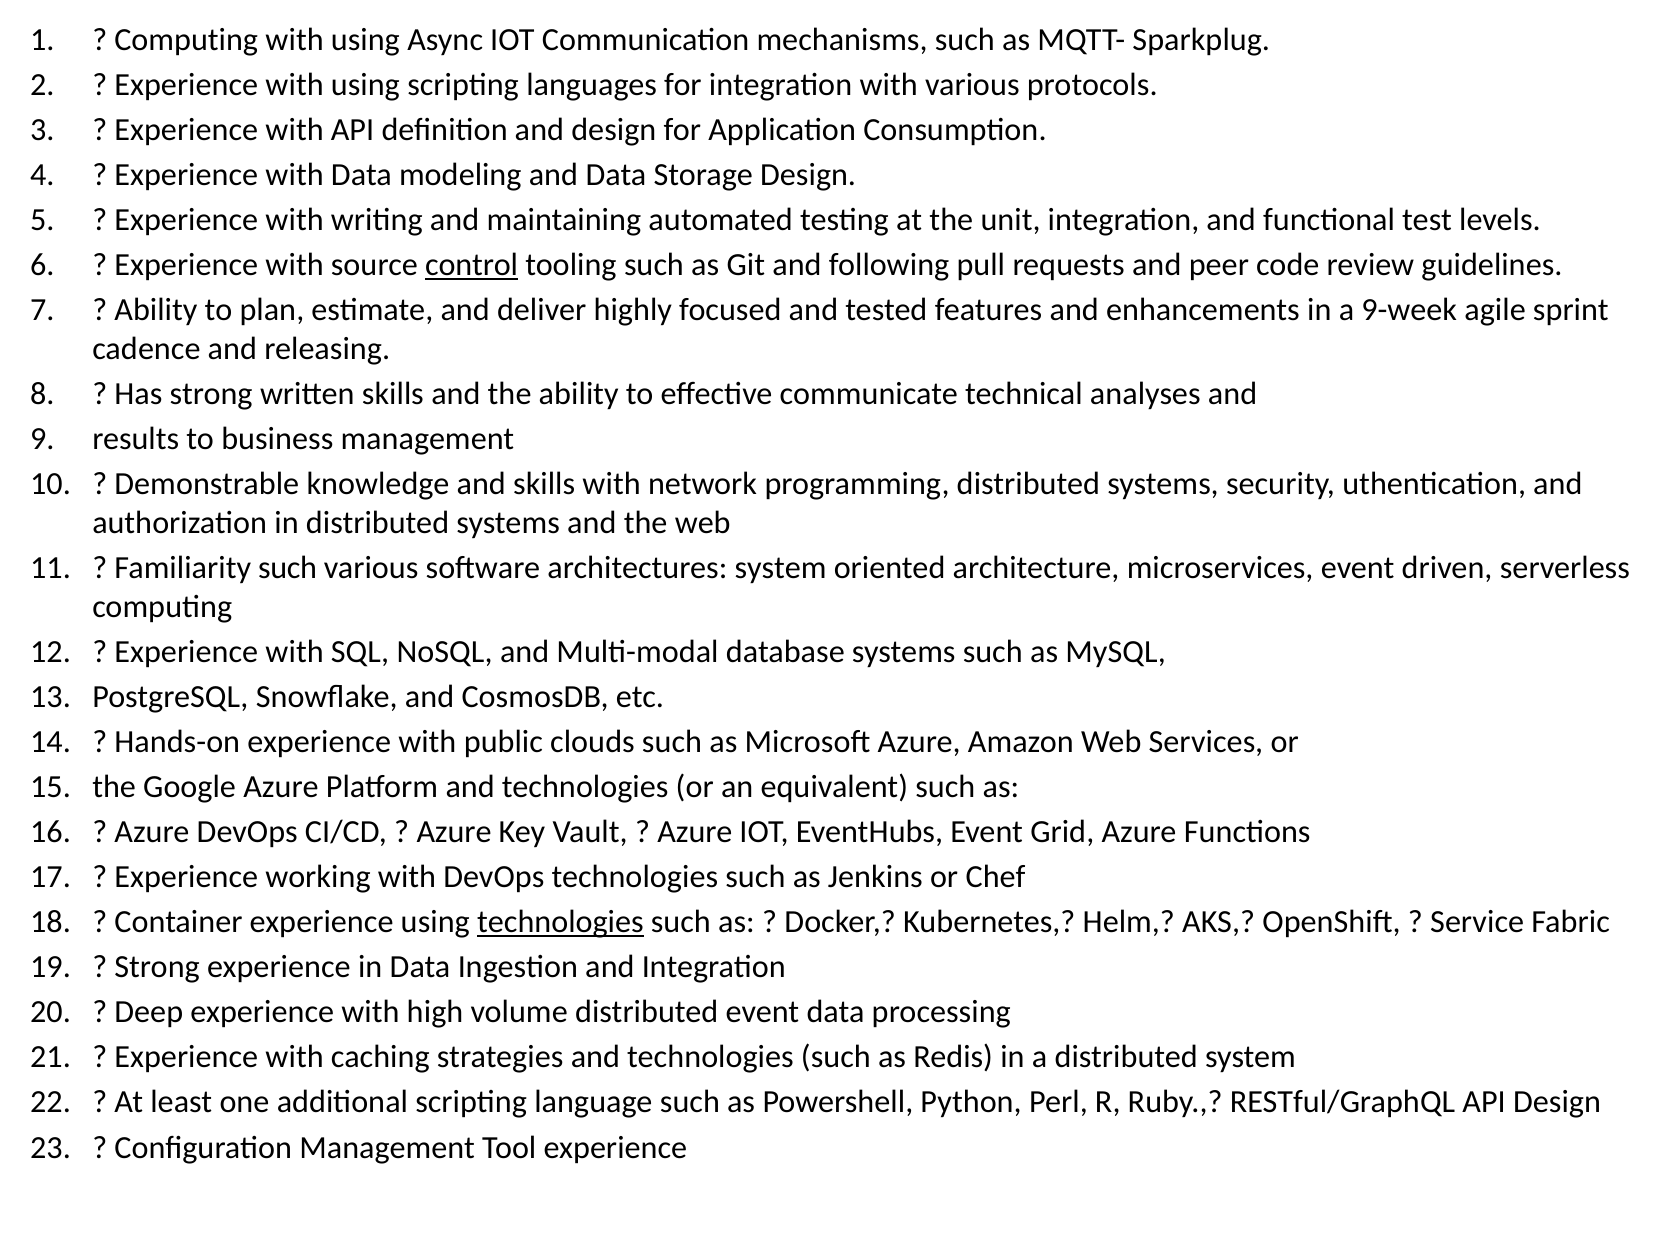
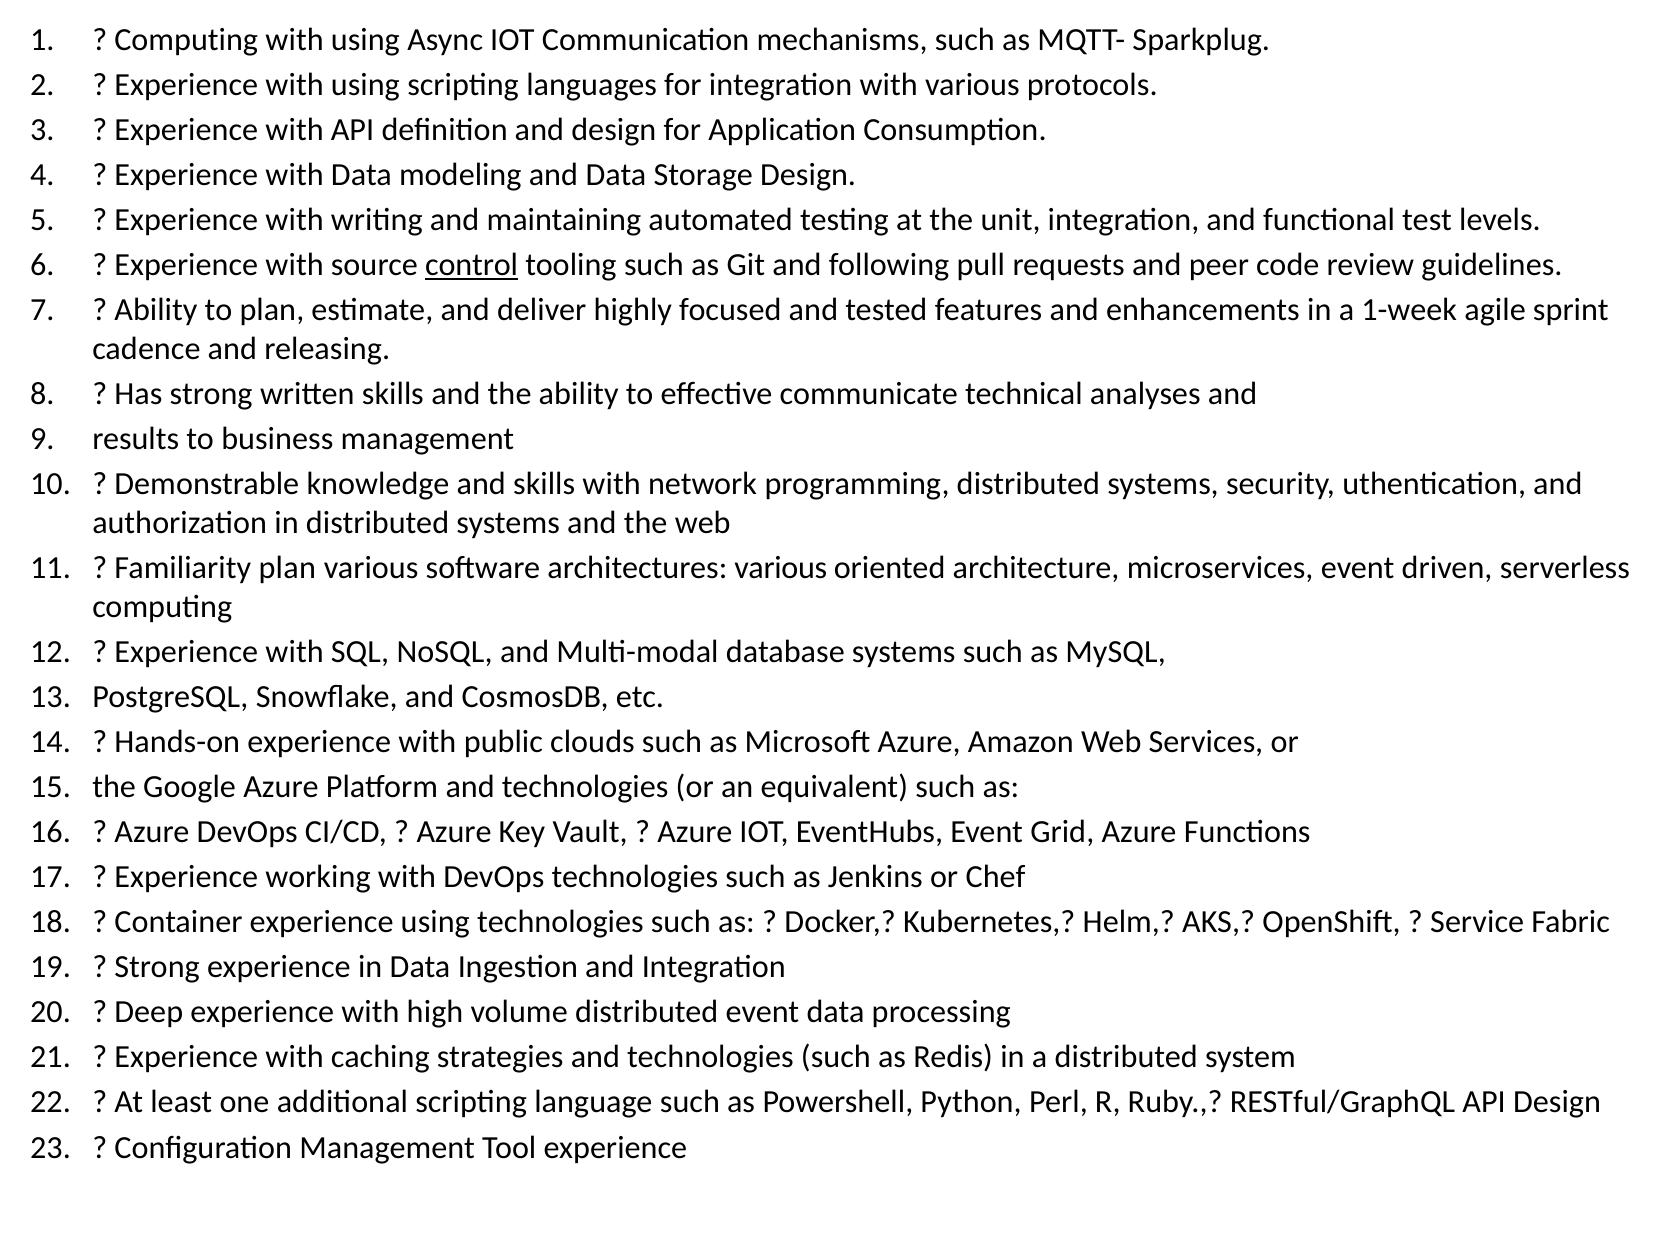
9-week: 9-week -> 1-week (1409, 310)
Familiarity such: such -> plan (287, 568)
architectures system: system -> various (781, 568)
technologies underline: present -> none (560, 922)
